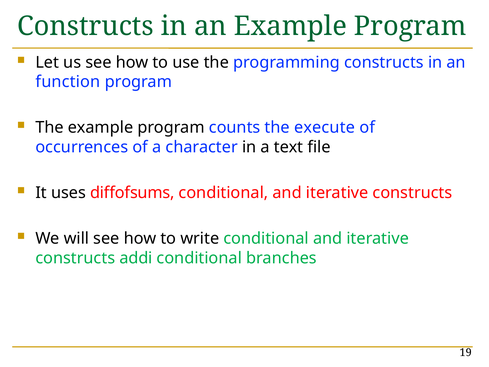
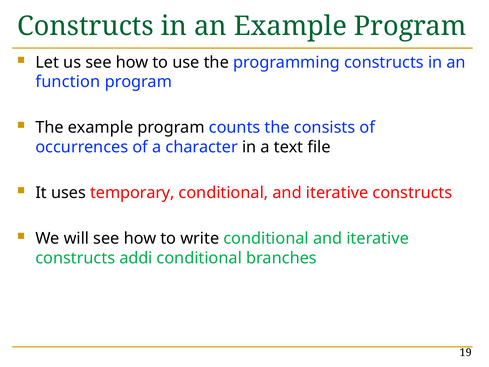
execute: execute -> consists (325, 127)
diffofsums: diffofsums -> temporary (132, 193)
